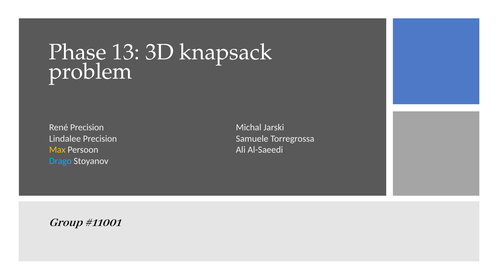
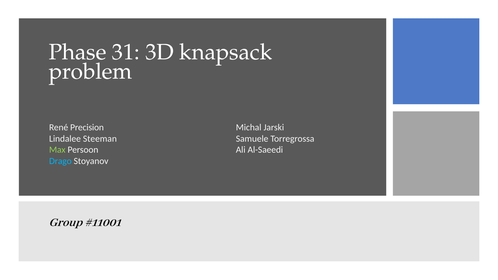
13: 13 -> 31 (126, 52)
Lindalee Precision: Precision -> Steeman (100, 139)
Max colour: yellow -> light green (57, 150)
